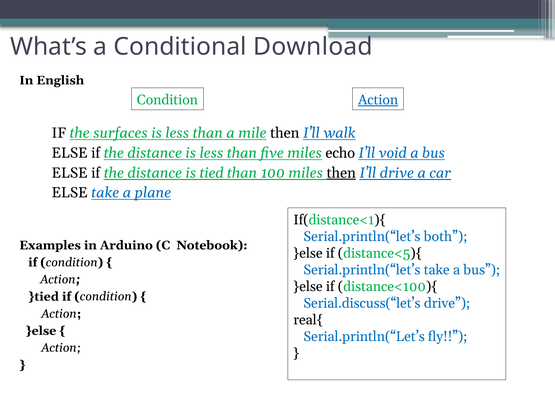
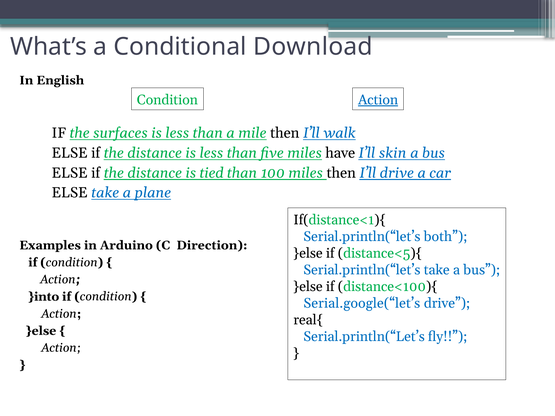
echo: echo -> have (340, 153)
void: void -> skin (393, 153)
then underline: present -> none (341, 173)
Notebook: Notebook -> Direction (212, 245)
}tied: }tied -> }into (44, 297)
Serial.discuss(“let’s: Serial.discuss(“let’s -> Serial.google(“let’s (362, 303)
